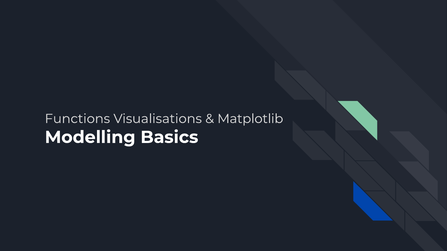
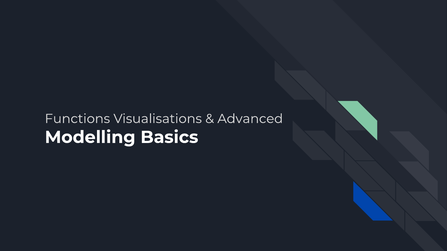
Matplotlib: Matplotlib -> Advanced (250, 119)
